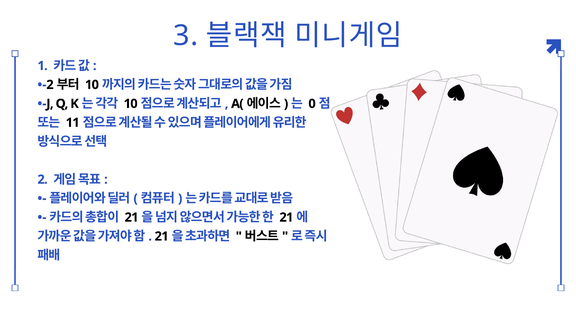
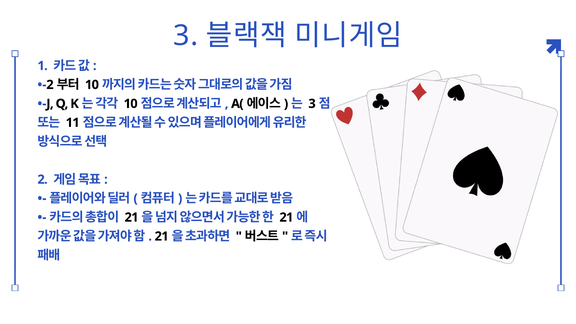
0: 0 -> 3 (312, 104)
